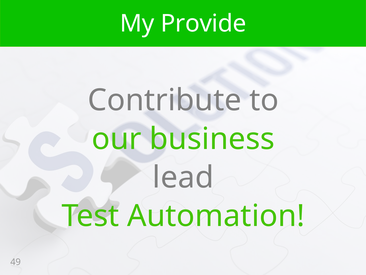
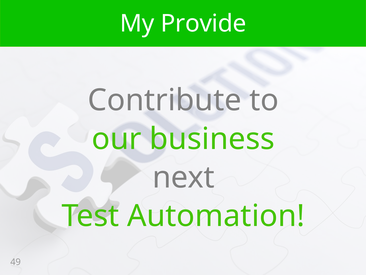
lead: lead -> next (183, 177)
